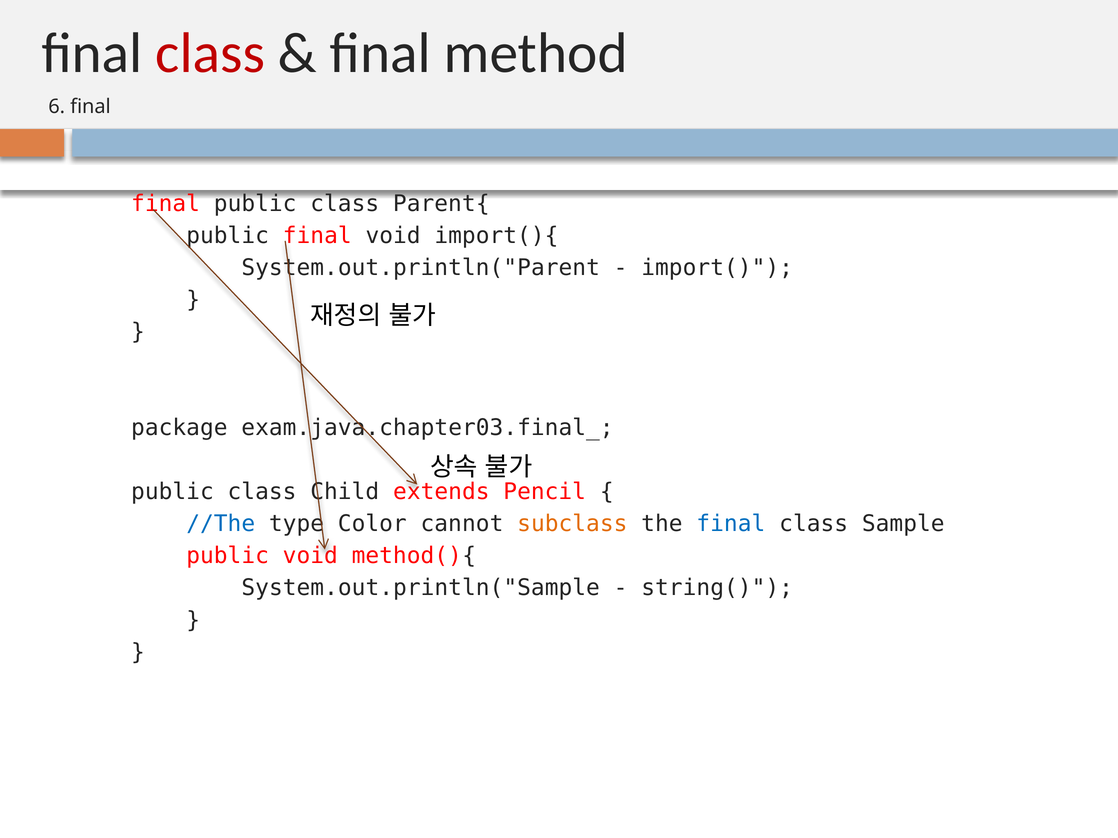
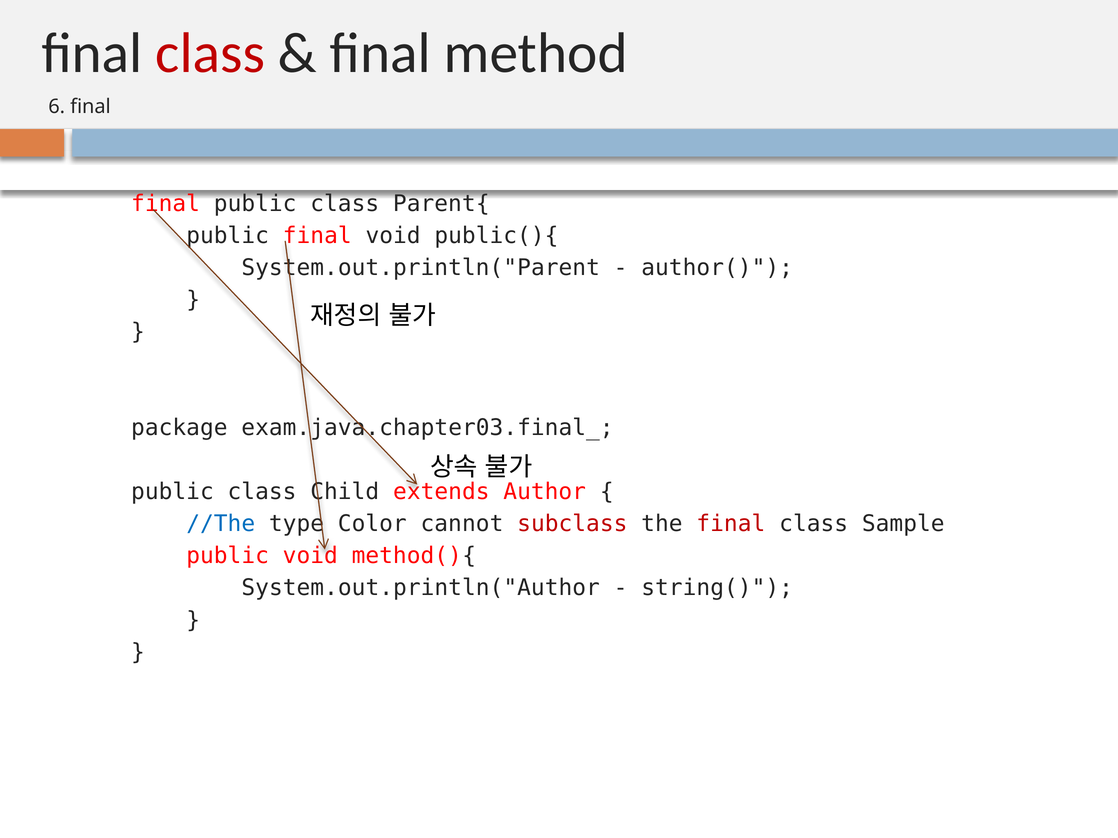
import(){: import(){ -> public(){ (496, 236)
import(: import( -> author( (717, 268)
Pencil: Pencil -> Author (545, 492)
subclass colour: orange -> red (572, 524)
final colour: blue -> red (731, 524)
System.out.println("Sample: System.out.println("Sample -> System.out.println("Author (421, 588)
